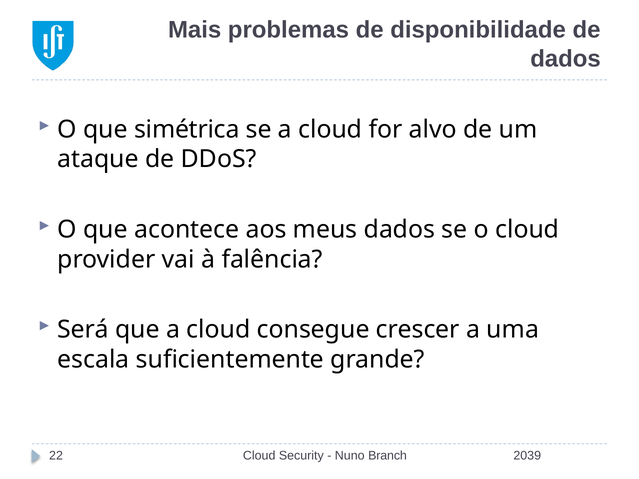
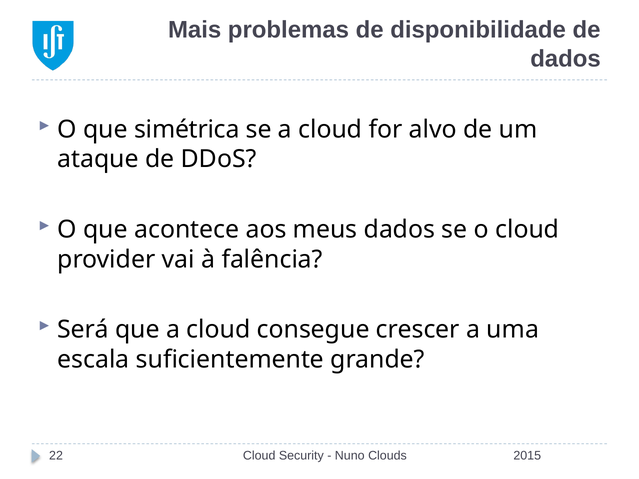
Branch: Branch -> Clouds (387, 456)
2039: 2039 -> 2015 (527, 456)
